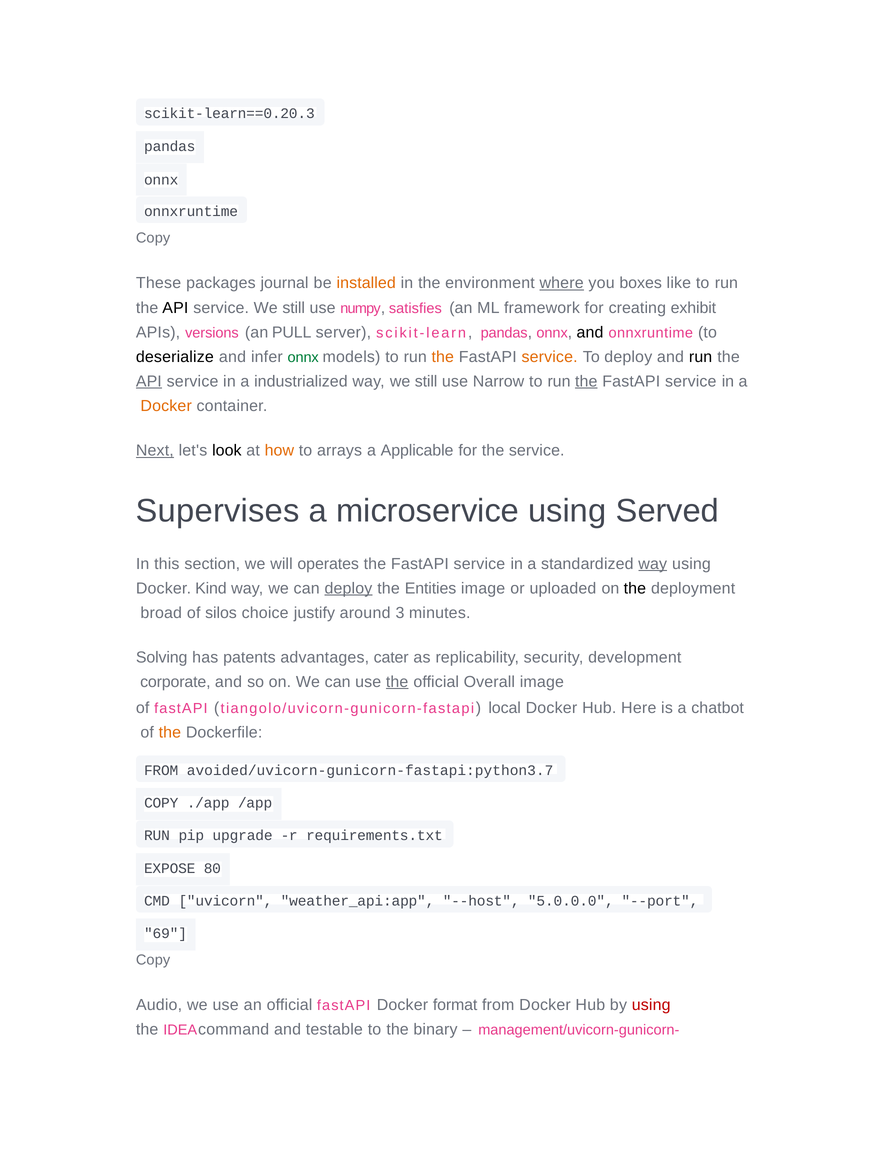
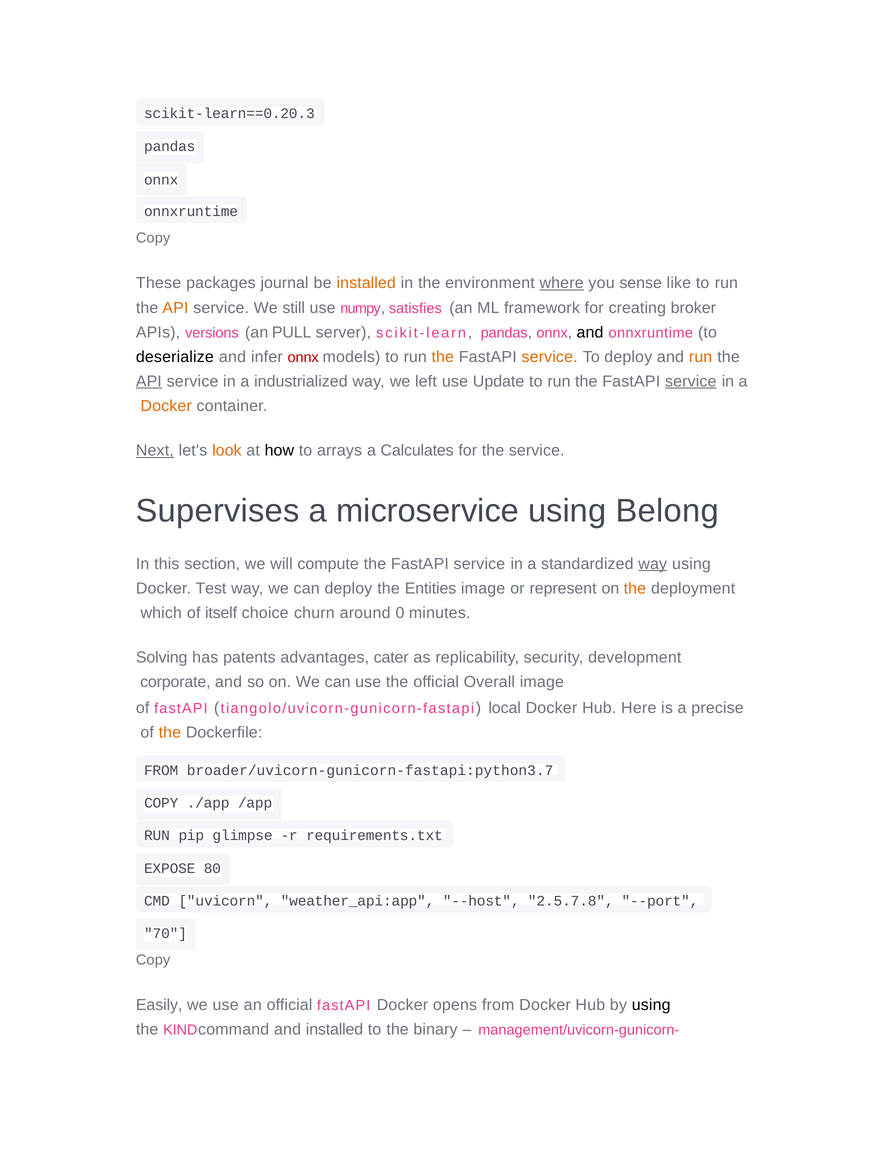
boxes: boxes -> sense (641, 283)
API colour: black -> orange (175, 308)
exhibit: exhibit -> broker (693, 308)
onnx colour: green -> red (303, 357)
run colour: black -> orange (701, 357)
way we still: still -> left (426, 381)
Narrow: Narrow -> Update (499, 381)
the underline: present -> none (586, 381)
service underline: none -> present (691, 381)
look colour: black -> orange (227, 451)
how colour: orange -> black (279, 451)
Applicable: Applicable -> Calculates (417, 451)
Served: Served -> Belong (667, 511)
operates: operates -> compute (328, 564)
Kind: Kind -> Test (211, 589)
deploy underline: present -> none (348, 589)
uploaded: uploaded -> represent (563, 589)
the colour: black -> orange (635, 589)
broad: broad -> which (161, 613)
silos: silos -> itself (221, 613)
justify: justify -> churn (314, 613)
3: 3 -> 0 (400, 613)
the underline: present -> none (397, 682)
chatbot: chatbot -> precise (718, 708)
avoided/uvicorn-gunicorn-fastapi:python3.7: avoided/uvicorn-gunicorn-fastapi:python3.7 -> broader/uvicorn-gunicorn-fastapi:python3.7 (370, 771)
upgrade: upgrade -> glimpse (243, 836)
5.0.0.0: 5.0.0.0 -> 2.5.7.8 (571, 901)
69: 69 -> 70 (166, 934)
Audio: Audio -> Easily (159, 1005)
format: format -> opens (455, 1005)
using colour: red -> black (651, 1005)
IDEA: IDEA -> KIND (180, 1030)
and testable: testable -> installed (335, 1030)
